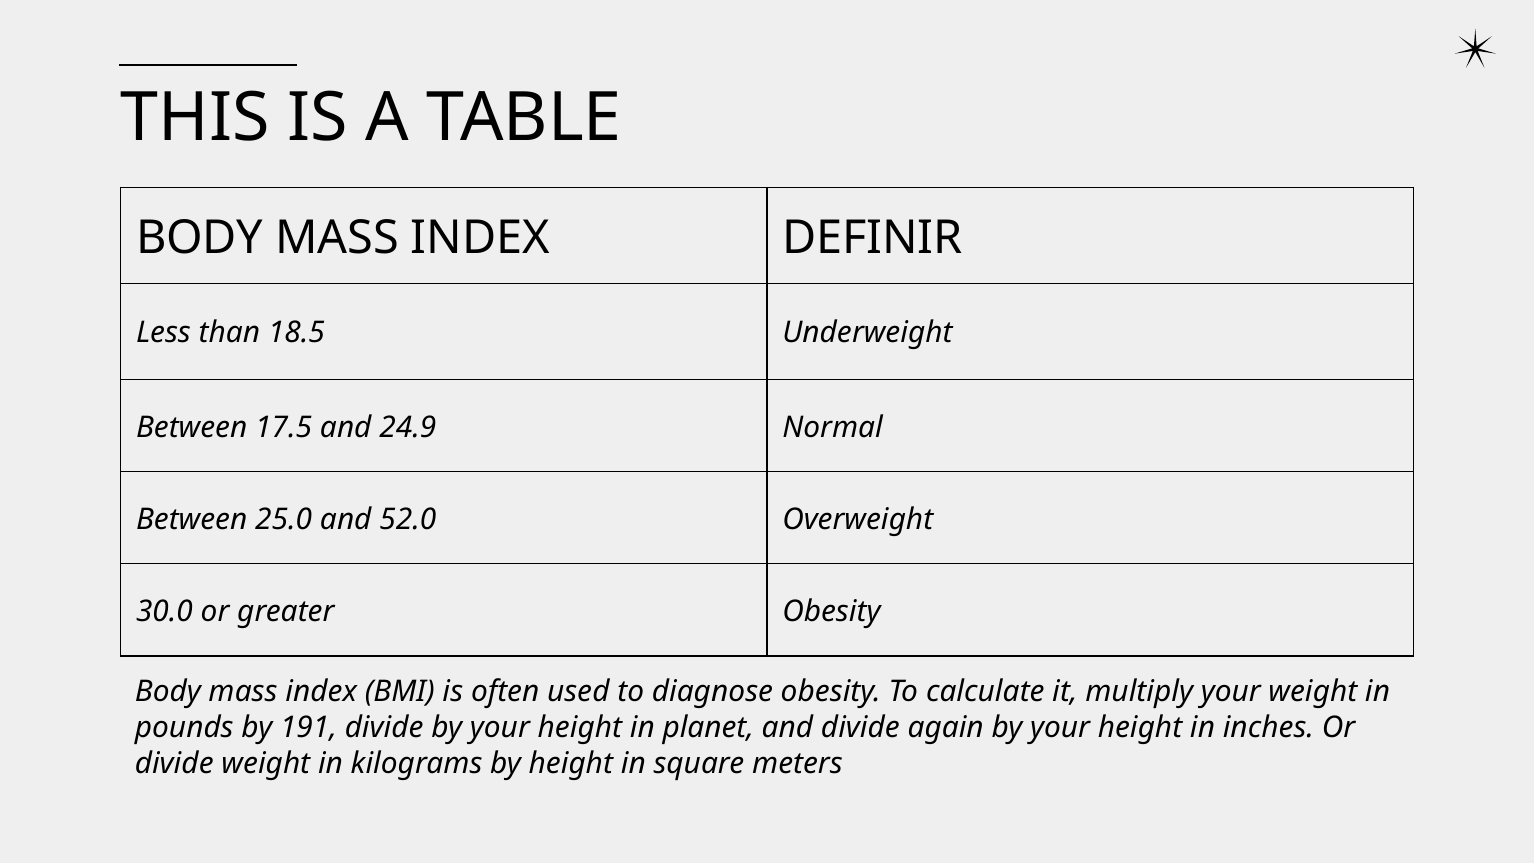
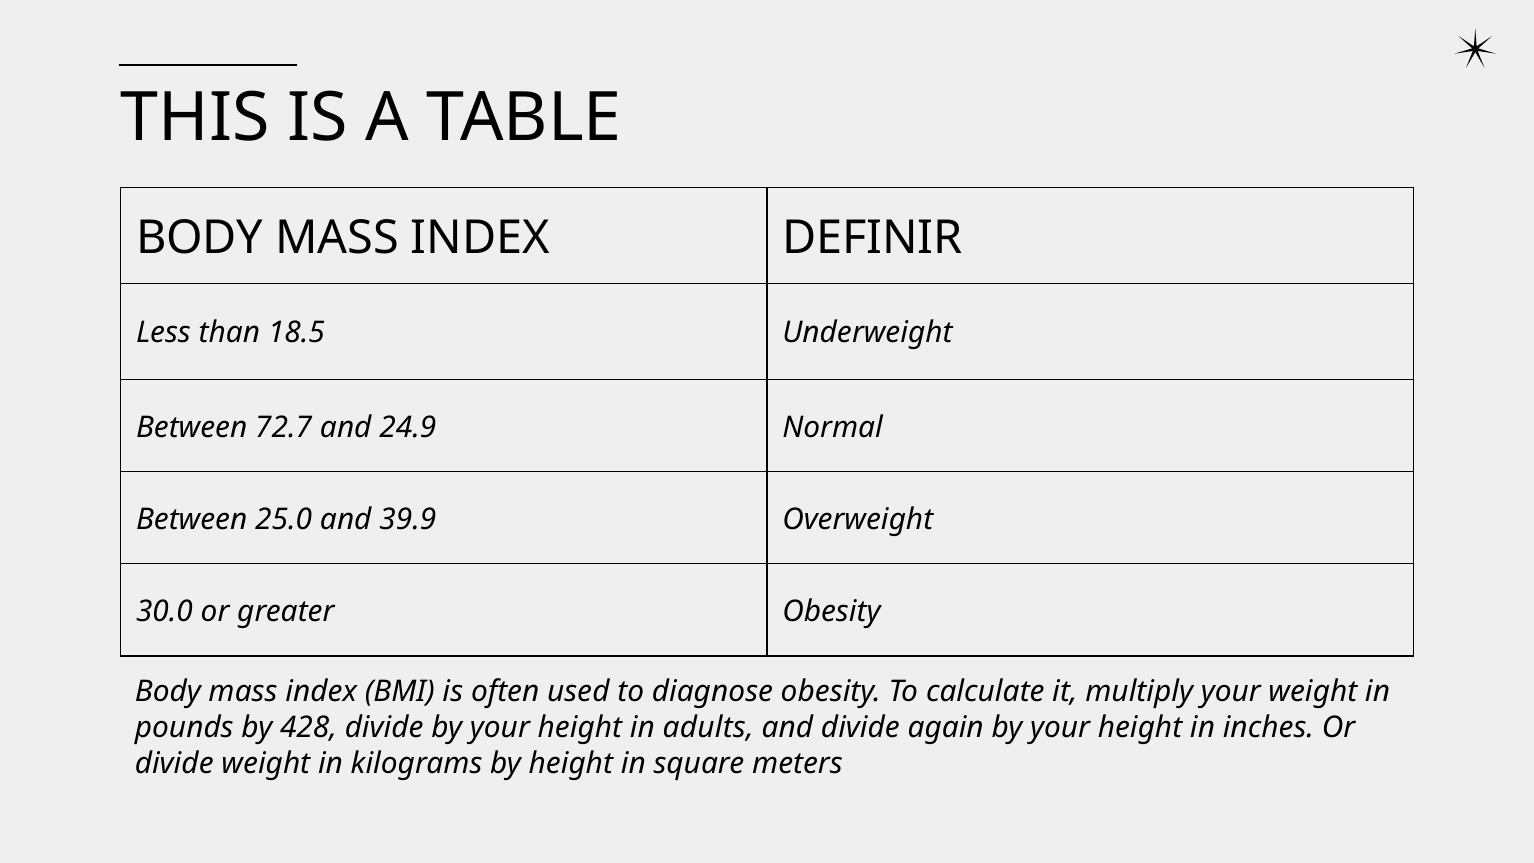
17.5: 17.5 -> 72.7 (284, 427)
52.0: 52.0 -> 39.9 (408, 519)
191: 191 -> 428 (309, 727)
planet: planet -> adults (708, 727)
